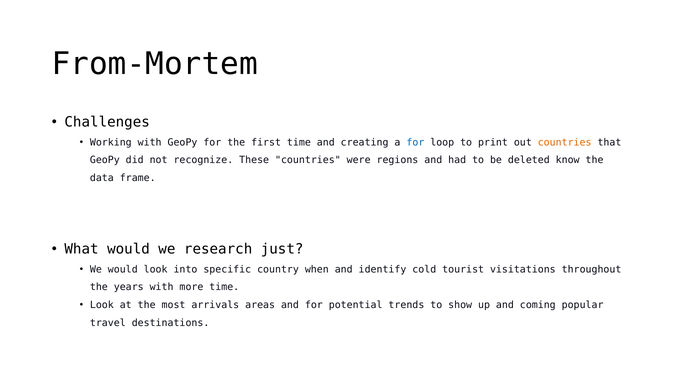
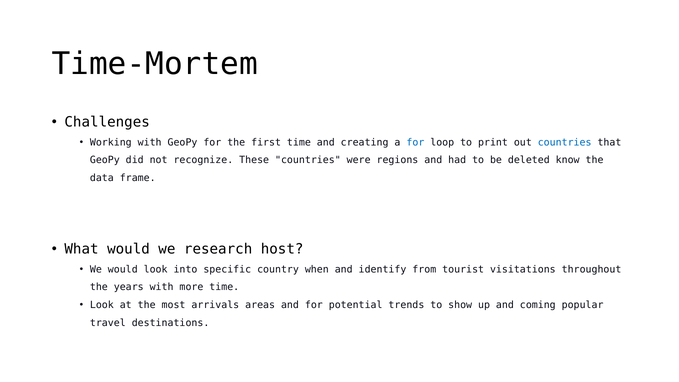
From-Mortem: From-Mortem -> Time-Mortem (155, 64)
countries colour: orange -> blue (565, 142)
just: just -> host (282, 249)
cold: cold -> from (424, 269)
